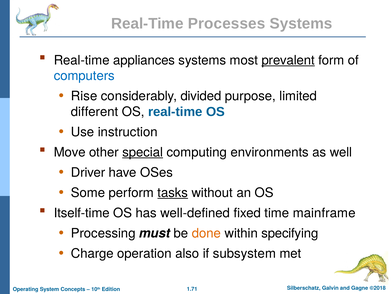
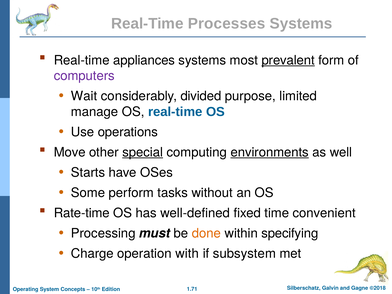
computers colour: blue -> purple (84, 76)
Rise: Rise -> Wait (84, 96)
different: different -> manage (95, 112)
instruction: instruction -> operations (128, 132)
environments underline: none -> present (270, 152)
Driver: Driver -> Starts (88, 173)
tasks underline: present -> none (173, 193)
Itself-time: Itself-time -> Rate-time (82, 213)
mainframe: mainframe -> convenient (324, 213)
also: also -> with (187, 254)
